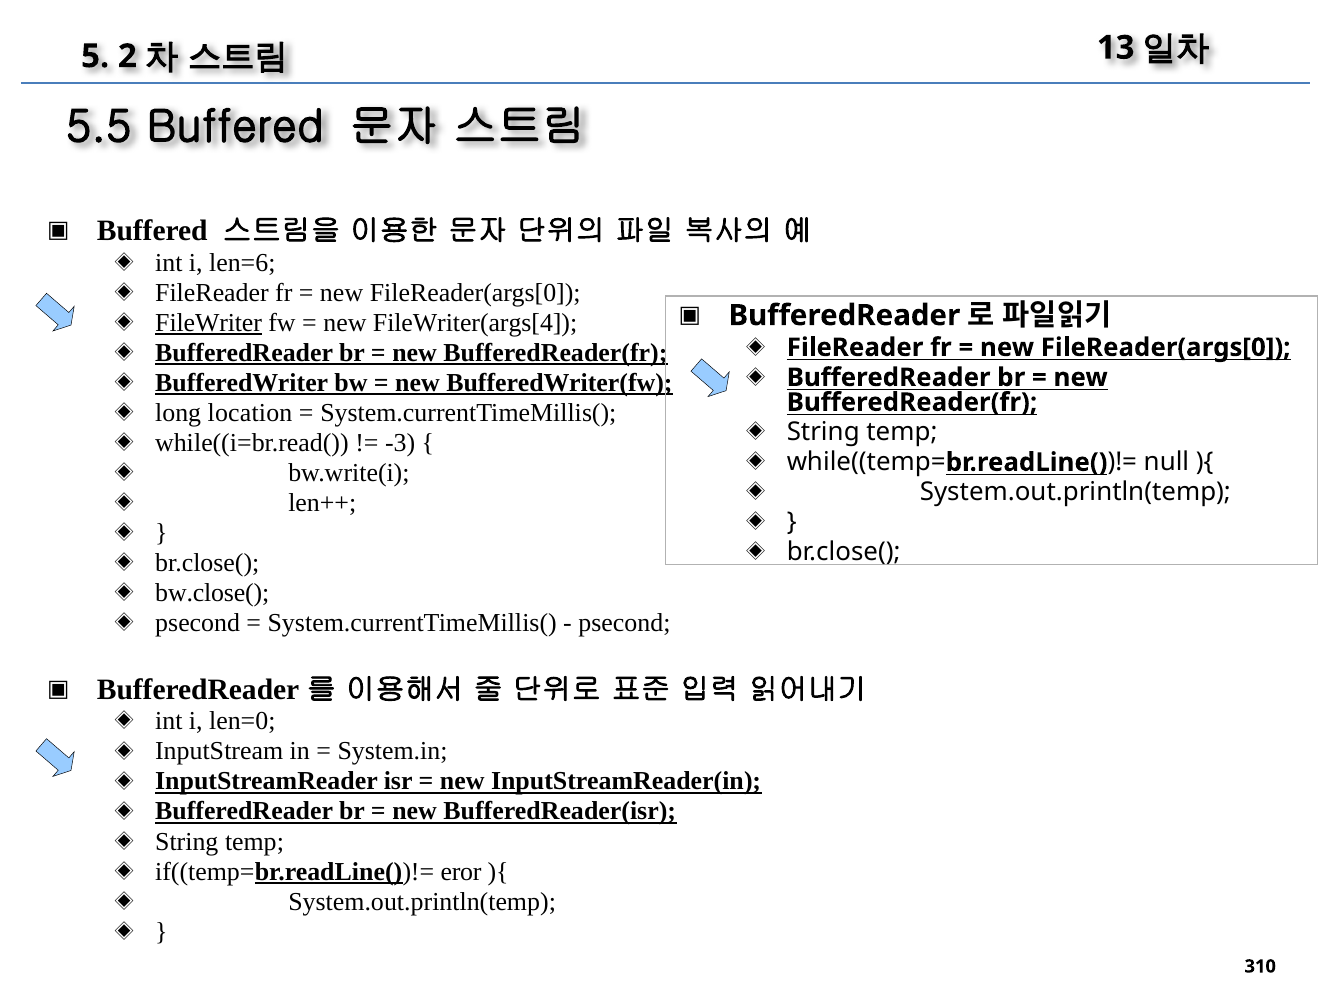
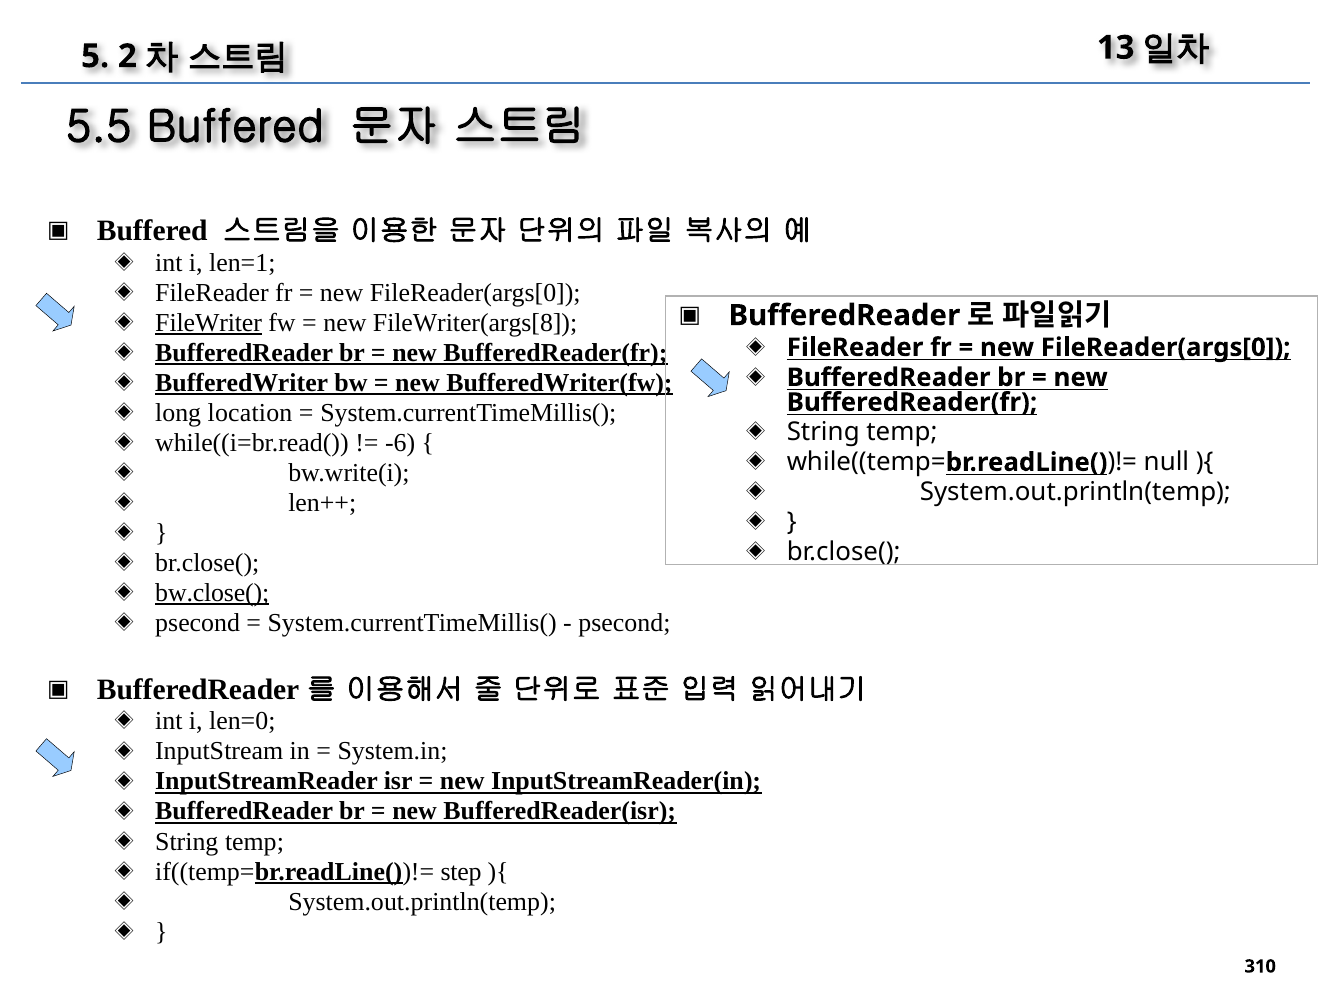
len=6: len=6 -> len=1 (242, 263)
FileWriter(args[4: FileWriter(args[4 -> FileWriter(args[8 (475, 323)
-3: -3 -> -6 (400, 443)
bw.close( underline: none -> present (212, 593)
eror: eror -> step (461, 872)
